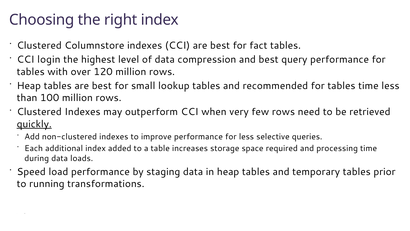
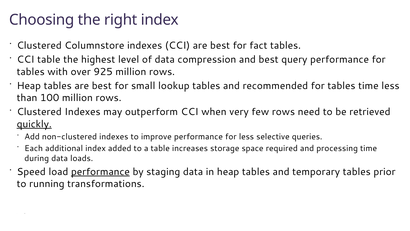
CCI login: login -> table (49, 60)
120: 120 -> 925 (103, 72)
performance underline: none -> present (100, 171)
